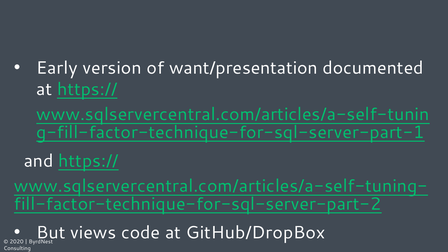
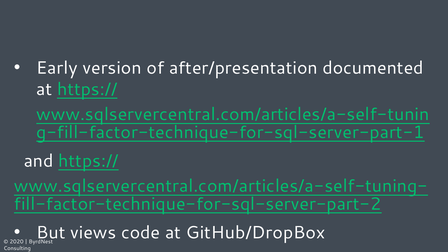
want/presentation: want/presentation -> after/presentation (243, 68)
